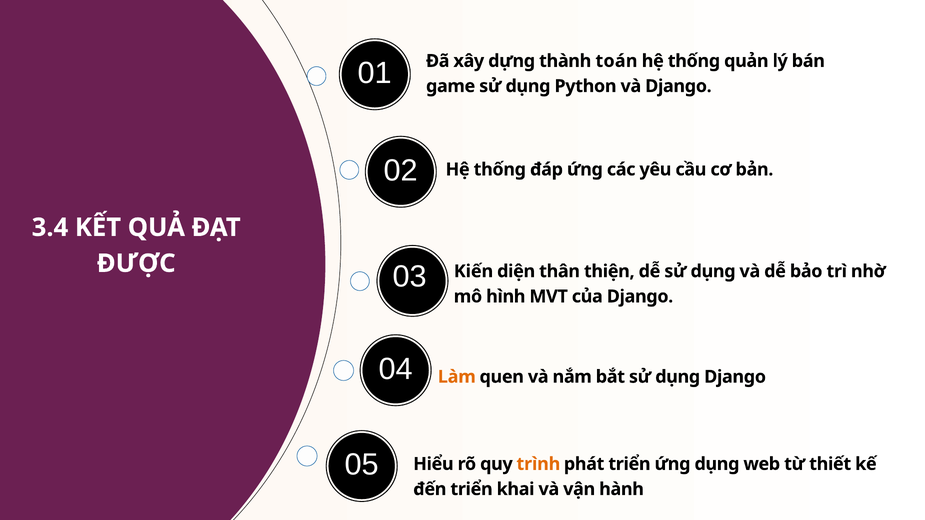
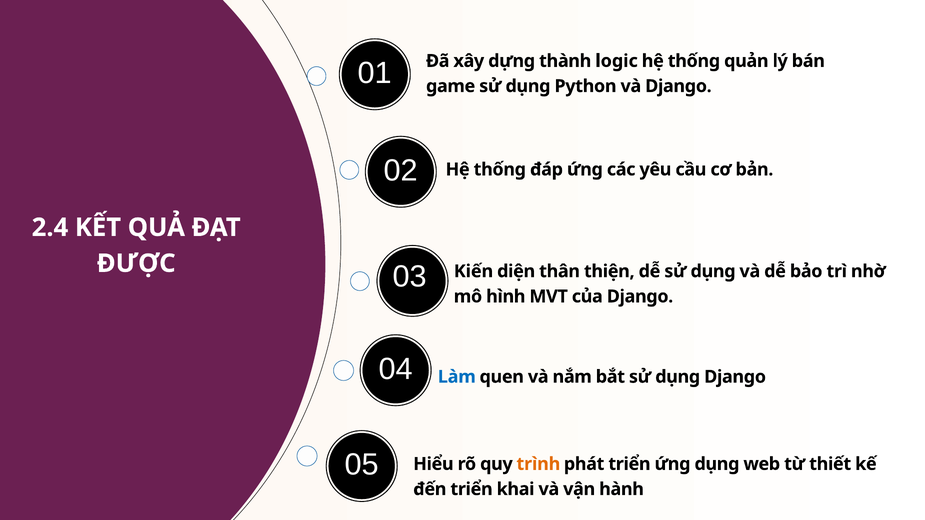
toán: toán -> logic (617, 61)
3.4: 3.4 -> 2.4 (50, 228)
Làm colour: orange -> blue (457, 377)
